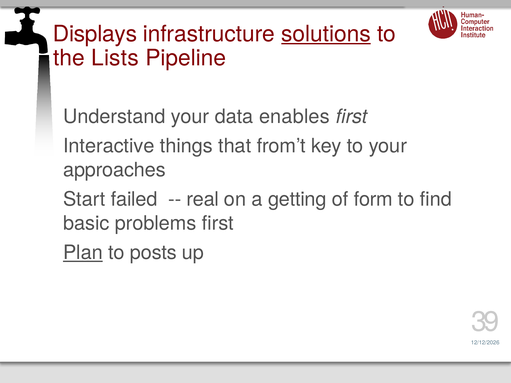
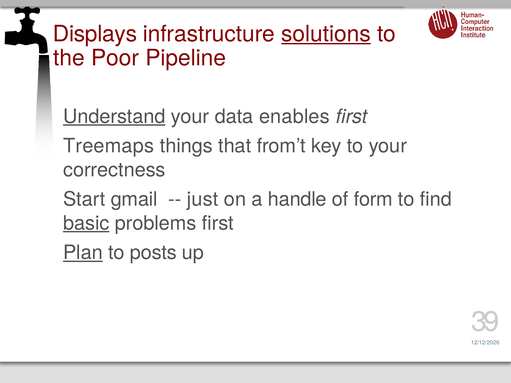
Lists: Lists -> Poor (115, 58)
Understand underline: none -> present (114, 117)
Interactive: Interactive -> Treemaps (109, 146)
approaches: approaches -> correctness (114, 170)
failed: failed -> gmail (134, 199)
real: real -> just (203, 199)
getting: getting -> handle (297, 199)
basic underline: none -> present (86, 223)
